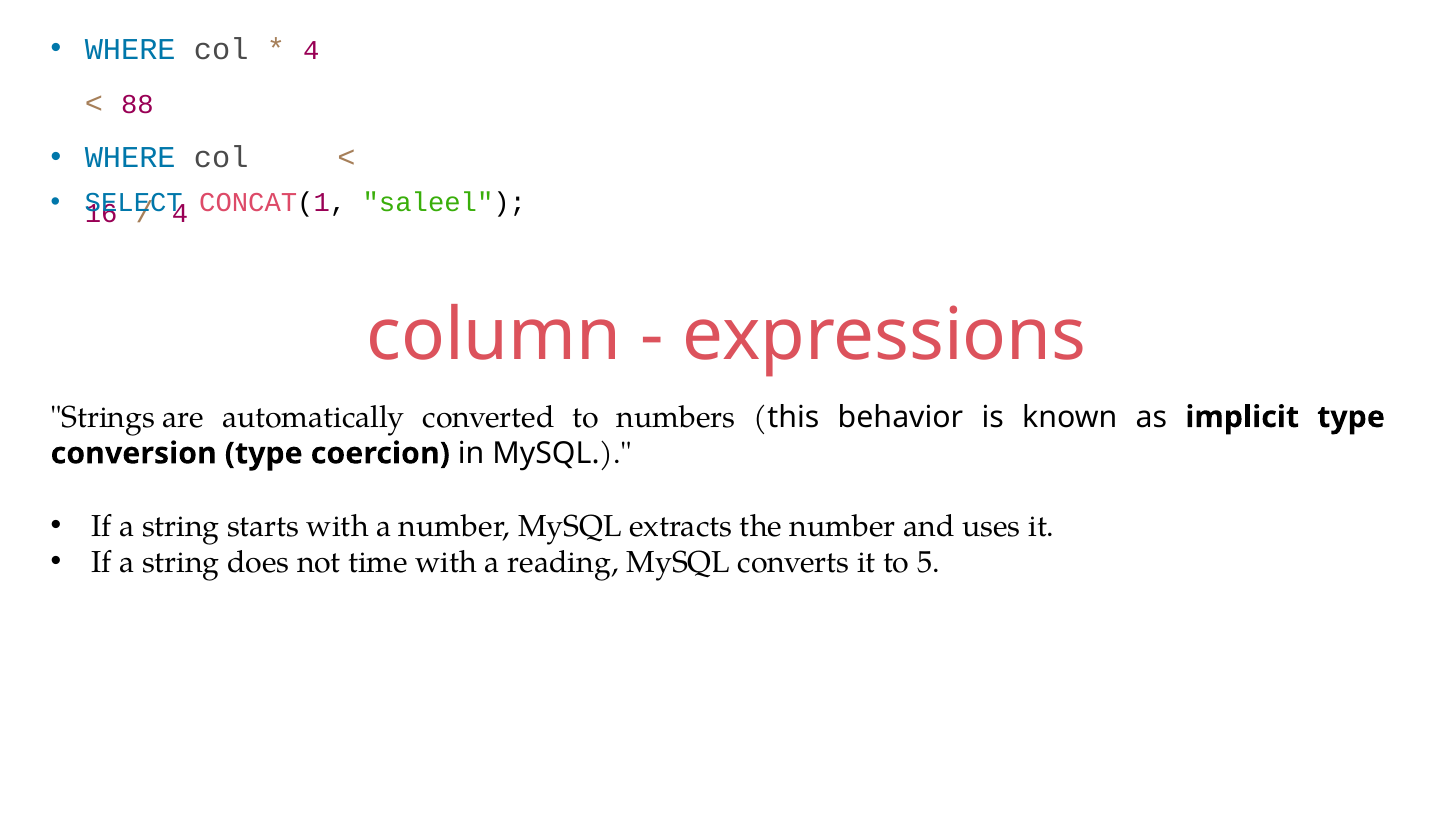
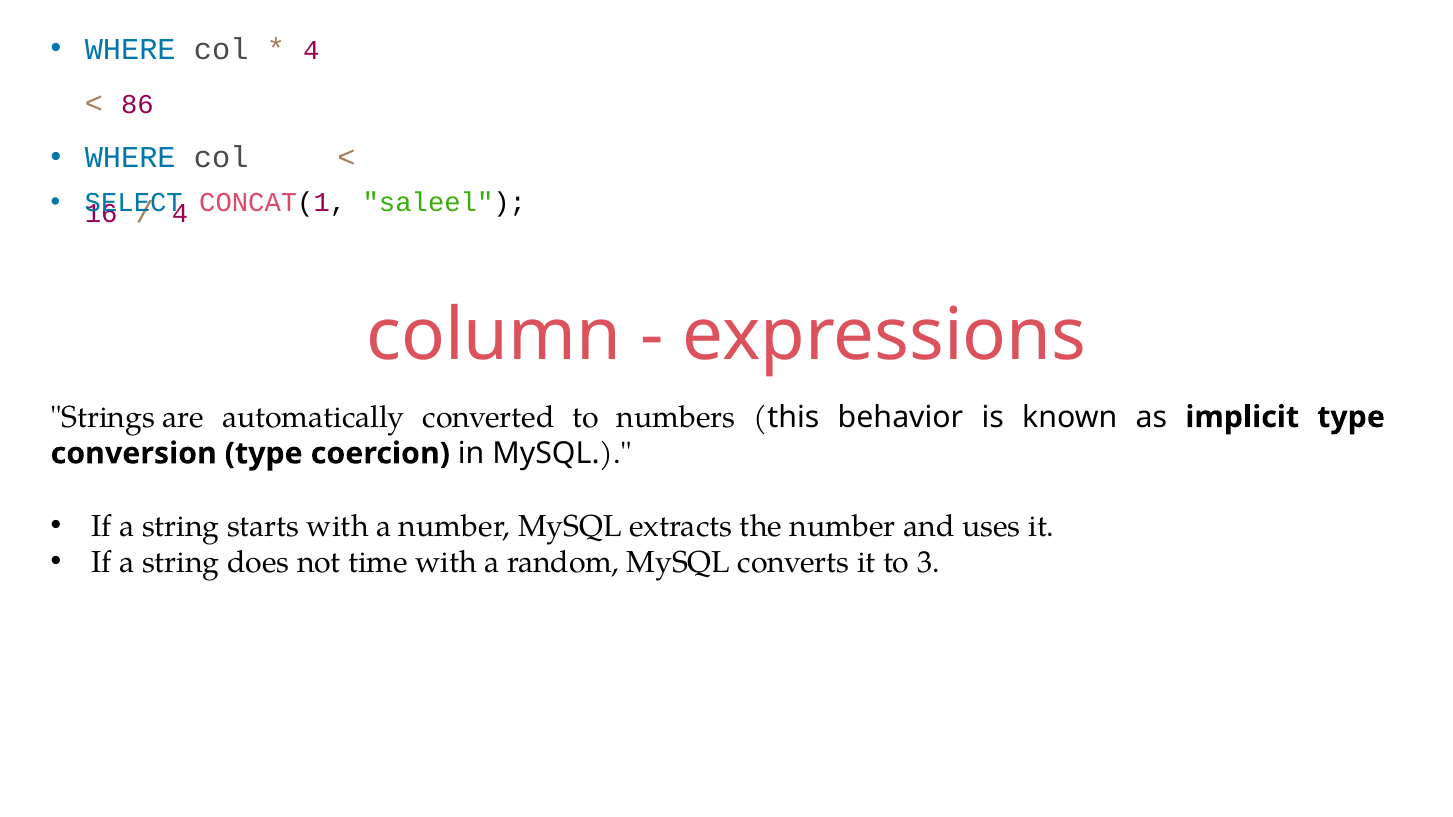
88: 88 -> 86 (137, 105)
reading: reading -> random (563, 563)
5: 5 -> 3 (928, 563)
